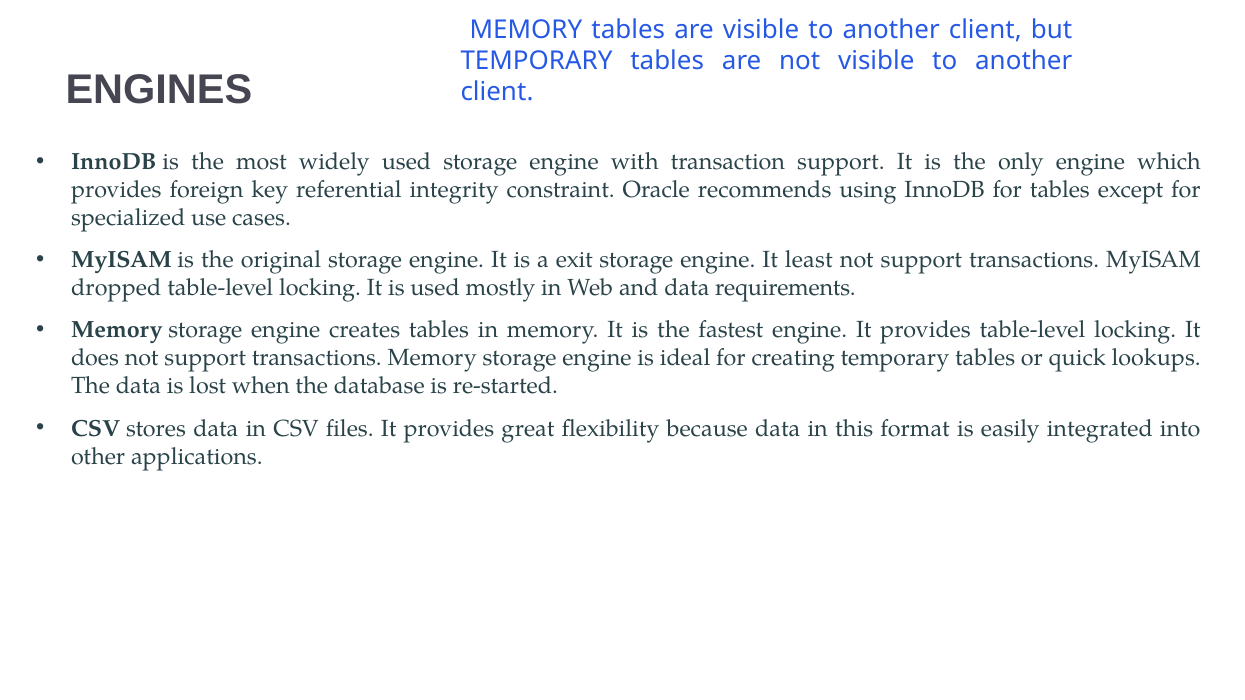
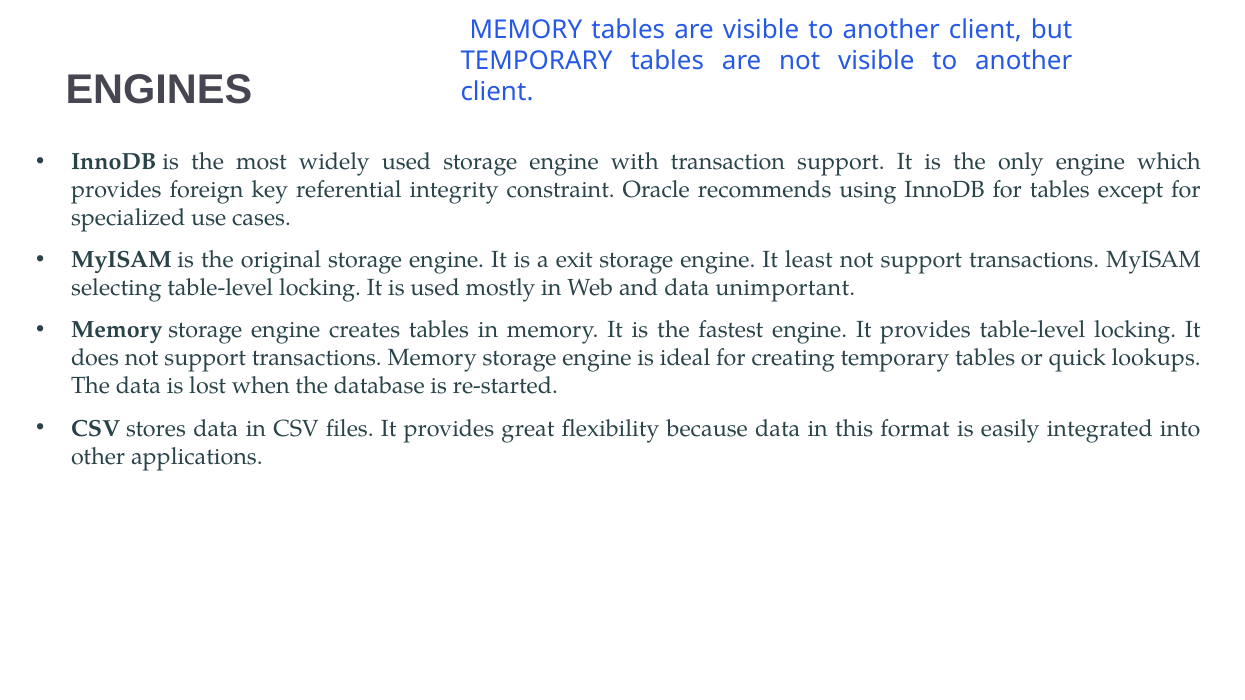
dropped: dropped -> selecting (116, 288)
requirements: requirements -> unimportant (785, 288)
